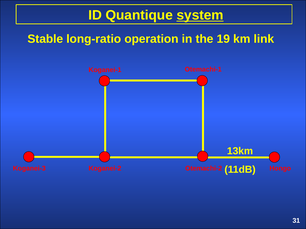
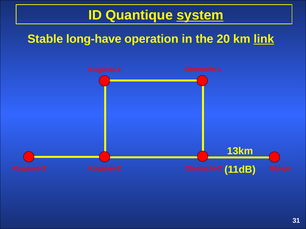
long-ratio: long-ratio -> long-have (94, 39)
19: 19 -> 20 (223, 39)
link underline: none -> present (264, 39)
